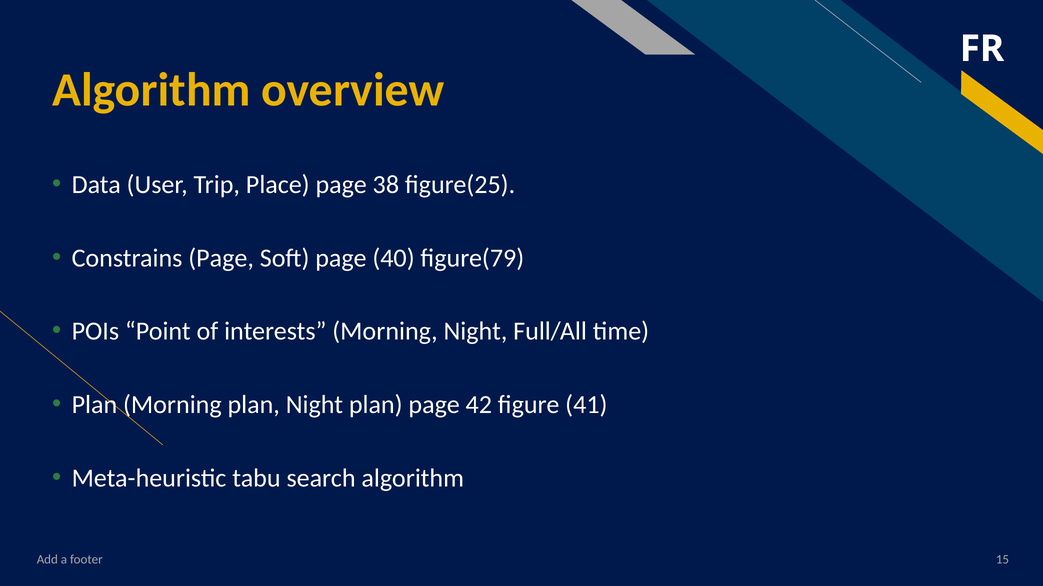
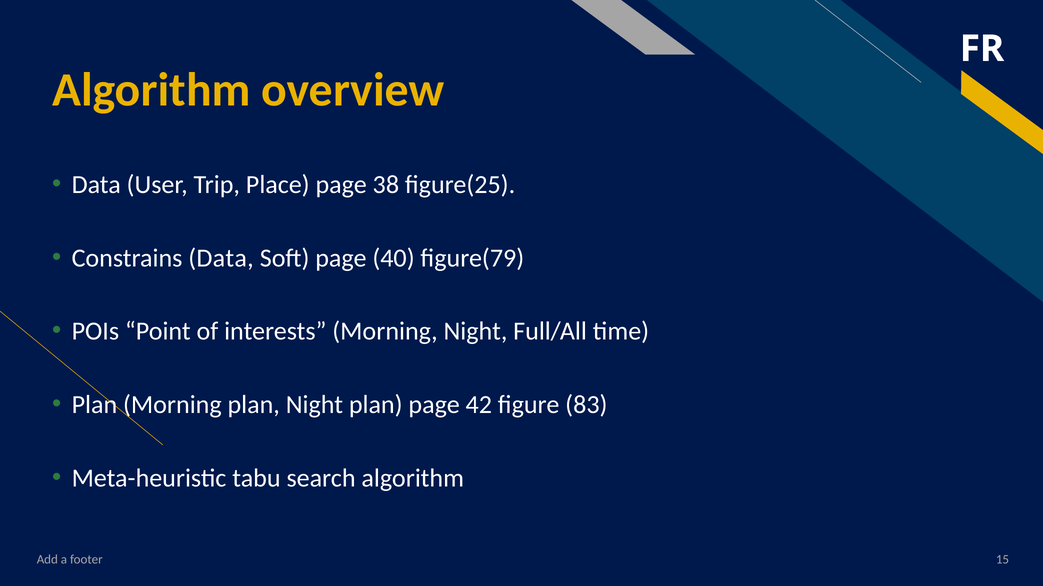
Constrains Page: Page -> Data (221, 258)
41: 41 -> 83 (586, 405)
